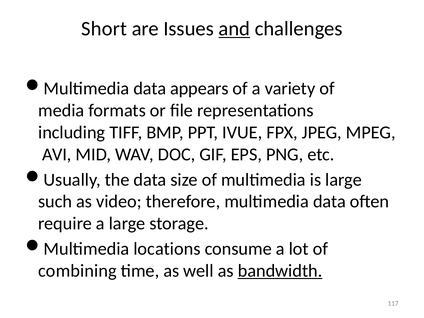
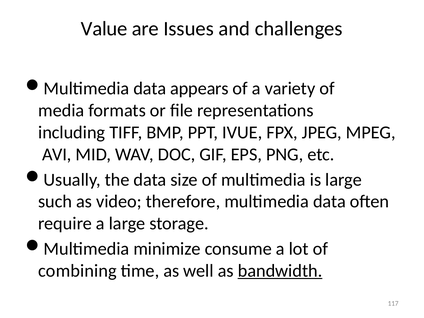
Short: Short -> Value (104, 29)
and underline: present -> none (234, 29)
locations: locations -> minimize (167, 249)
